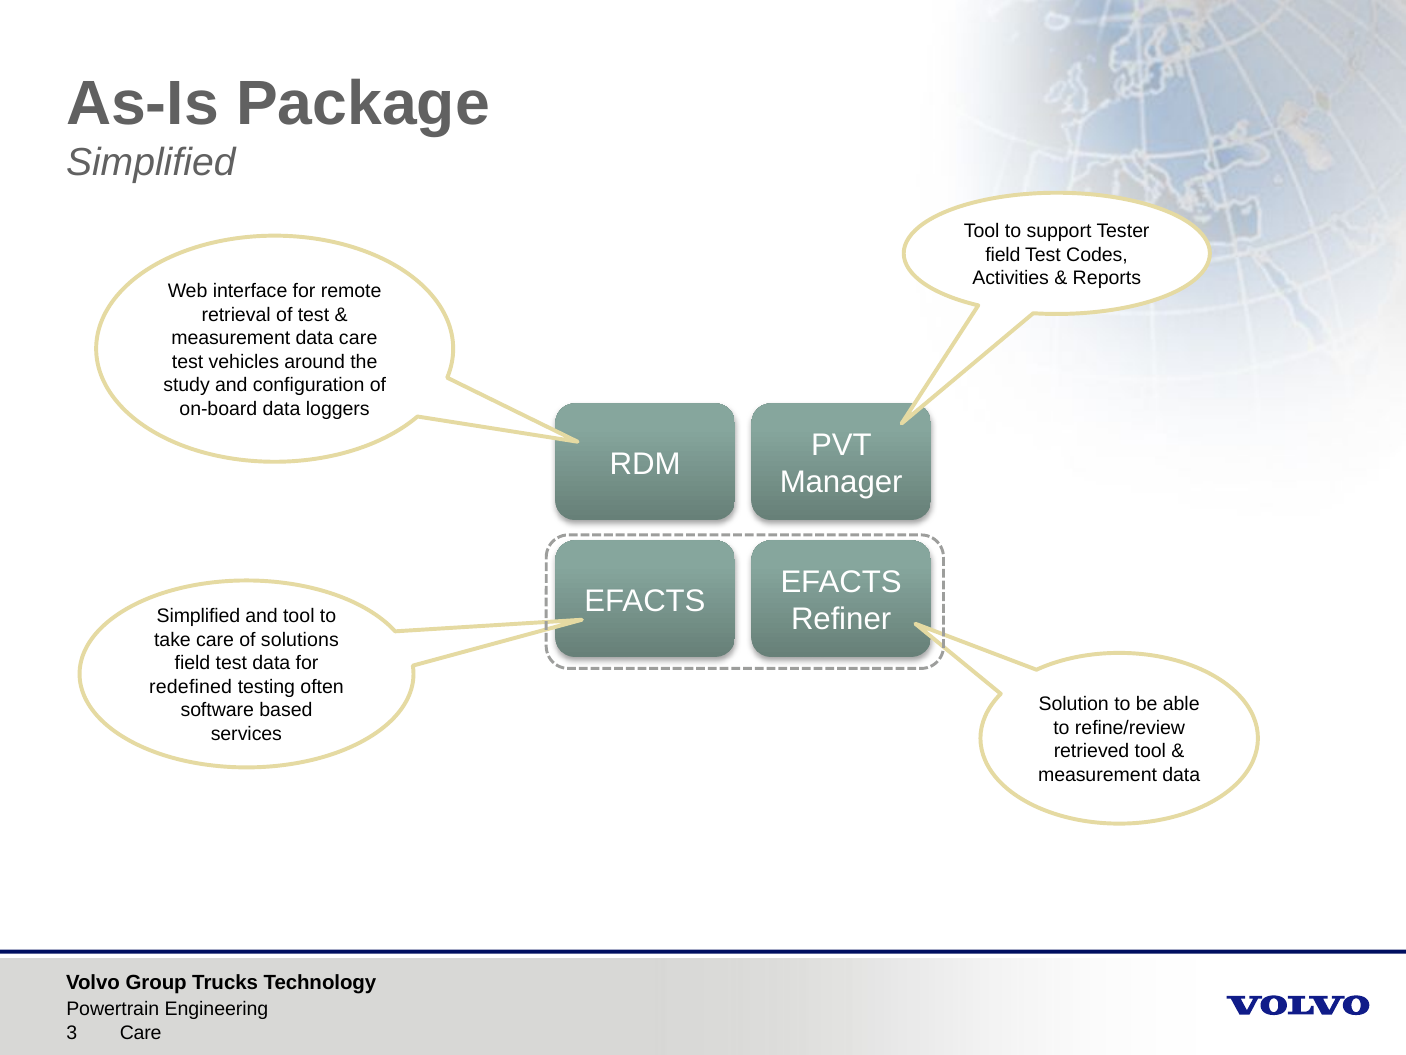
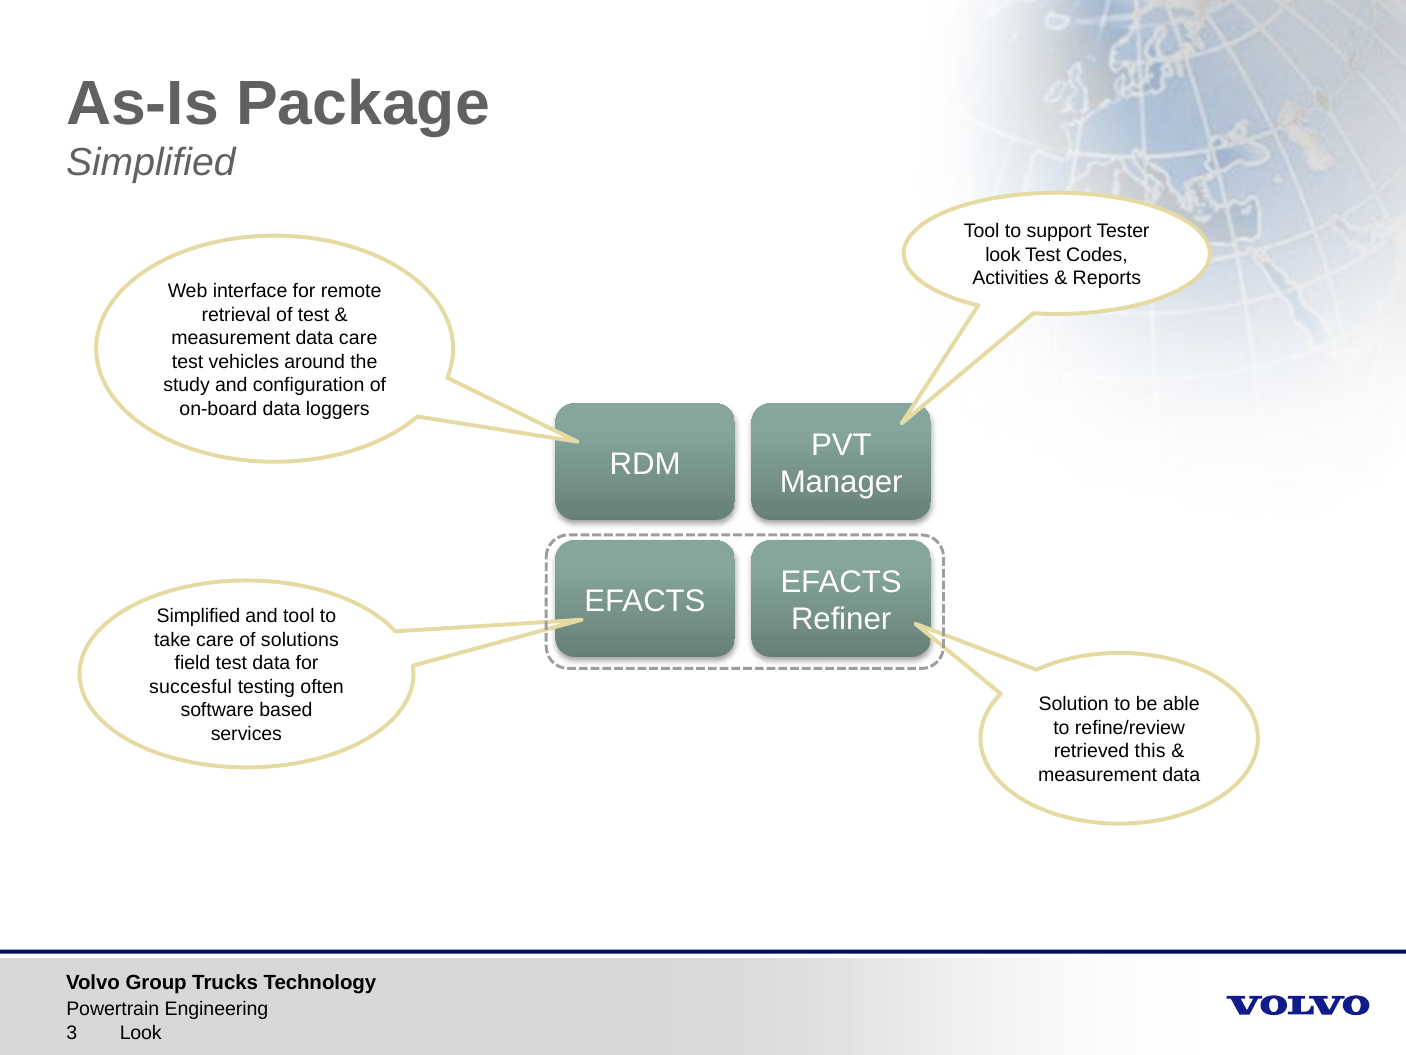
field: field -> look (1003, 255)
redefined: redefined -> succesful (191, 687)
retrieved tool: tool -> this (1150, 751)
3 Care: Care -> Look (141, 1032)
